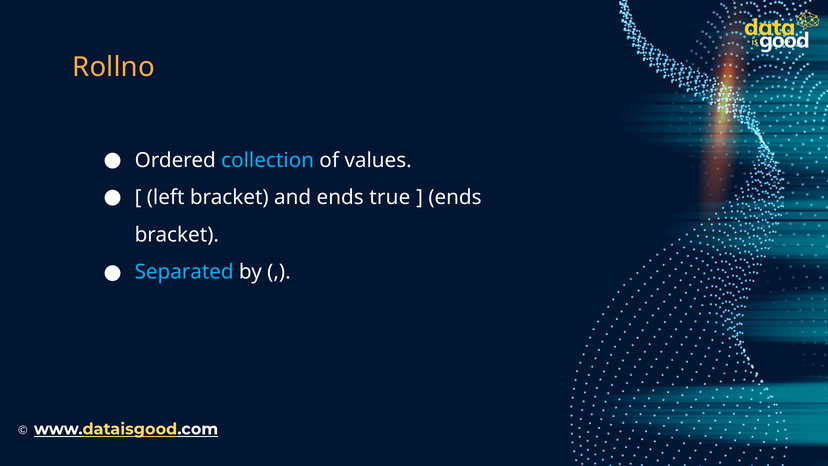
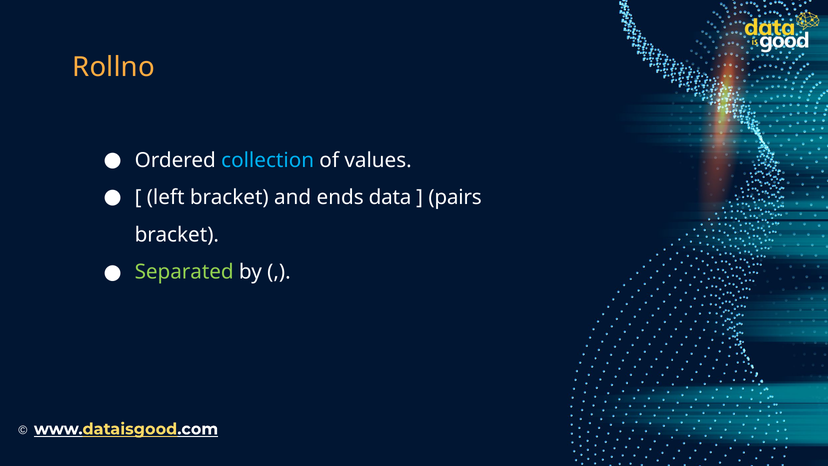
true: true -> data (390, 197)
ends: ends -> pairs (455, 197)
Separated colour: light blue -> light green (184, 272)
